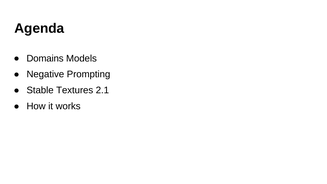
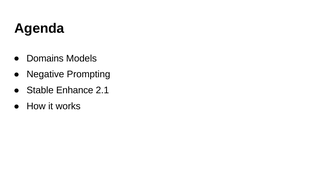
Textures: Textures -> Enhance (75, 90)
